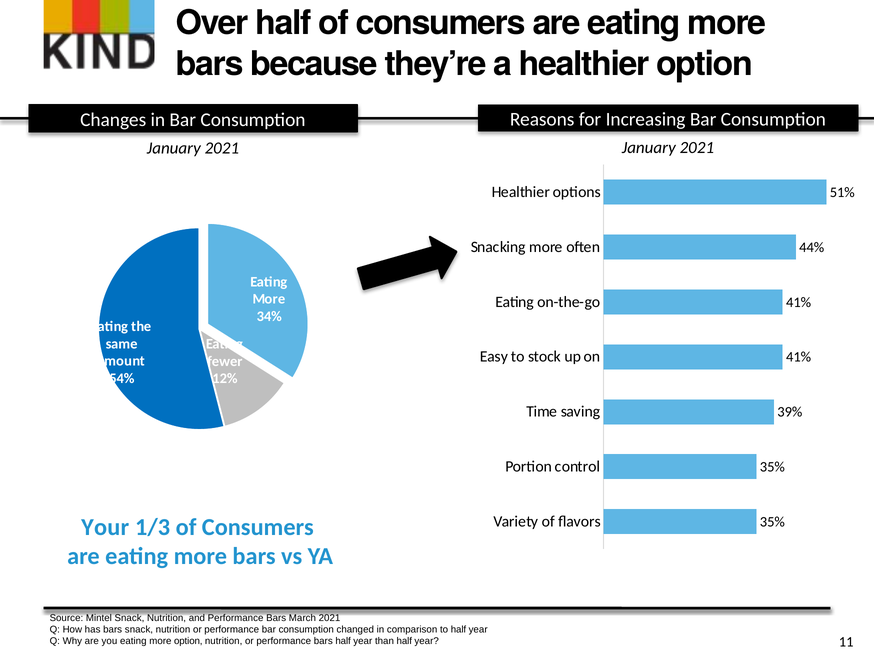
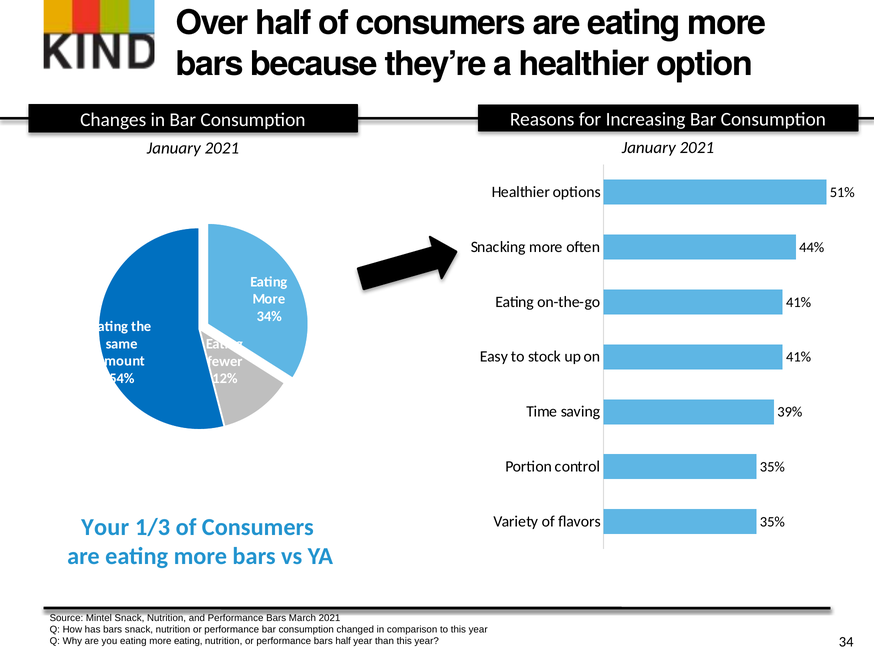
to half: half -> this (458, 629)
more option: option -> eating (188, 641)
than half: half -> this (404, 641)
11: 11 -> 34 (846, 642)
